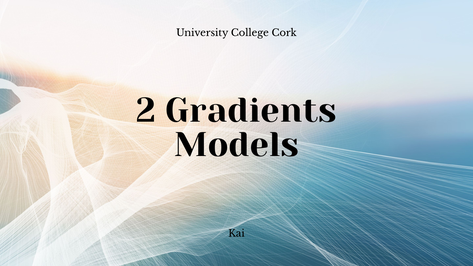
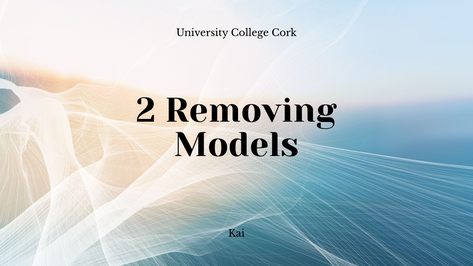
Gradients: Gradients -> Removing (251, 111)
